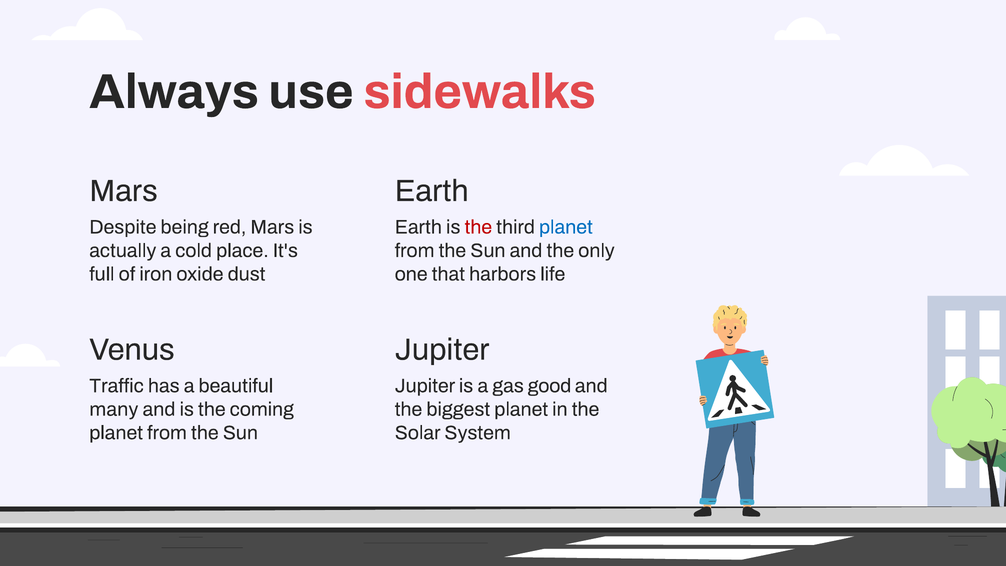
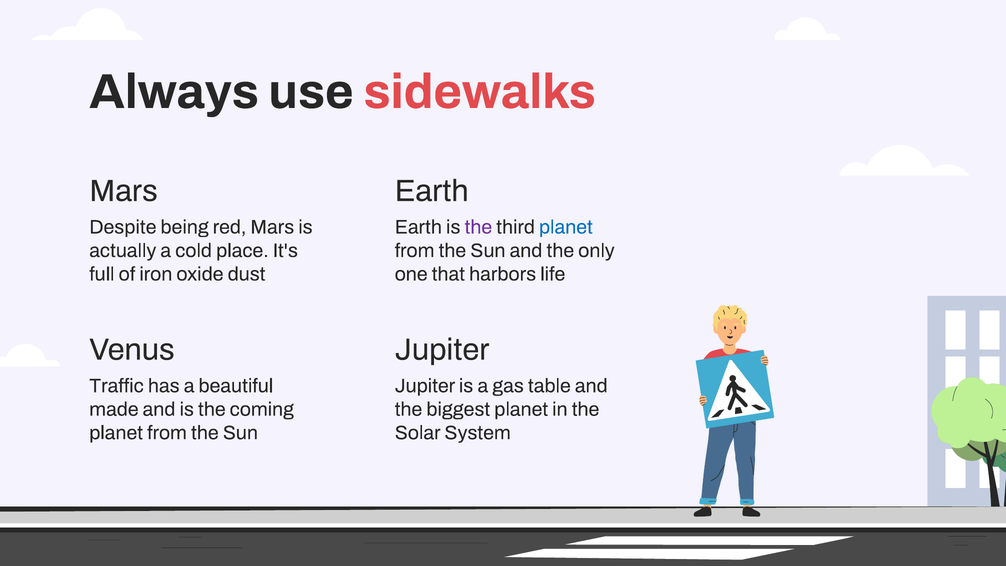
the colour: red -> purple (478, 227)
good: good -> table (549, 386)
many: many -> made (114, 409)
